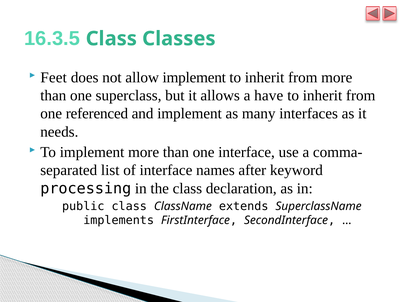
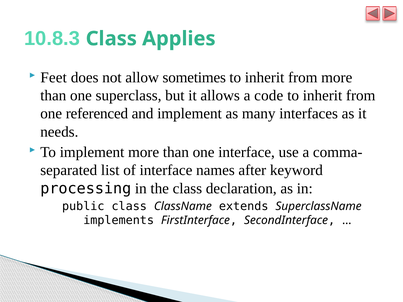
16.3.5: 16.3.5 -> 10.8.3 (52, 39)
Classes: Classes -> Applies (179, 39)
allow implement: implement -> sometimes (194, 77)
have: have -> code (269, 96)
